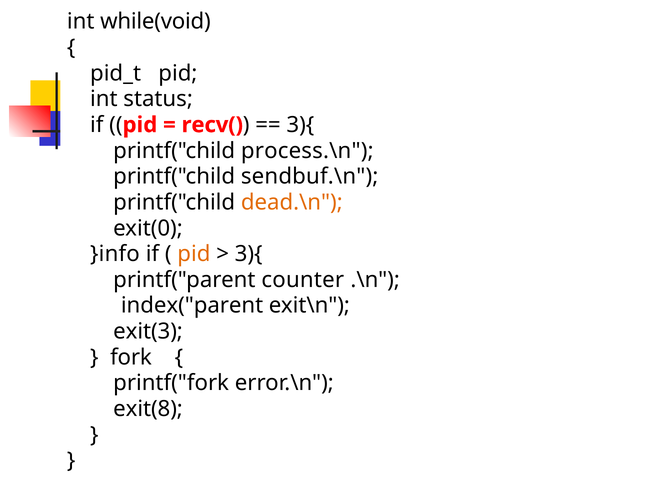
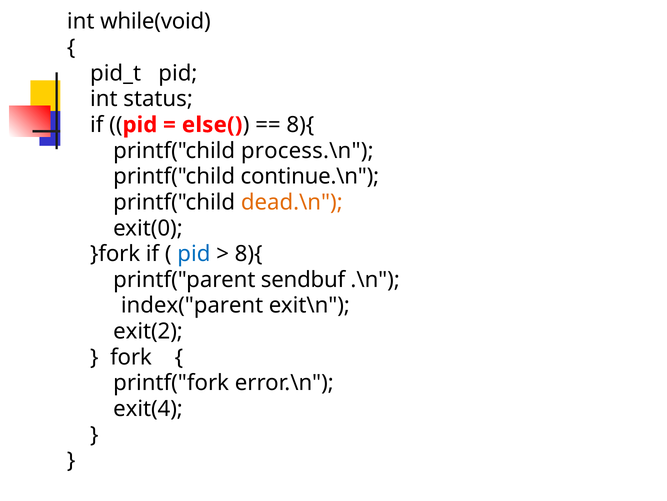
recv(: recv( -> else( (212, 125)
3){: 3){ -> 8){ (300, 125)
sendbuf.\n: sendbuf.\n -> continue.\n (310, 176)
}info: }info -> }fork (115, 254)
pid colour: orange -> blue (194, 254)
3){: 3){ -> 8){ (249, 254)
counter: counter -> sendbuf (303, 279)
exit(3: exit(3 -> exit(2 (148, 331)
exit(8: exit(8 -> exit(4 (148, 408)
